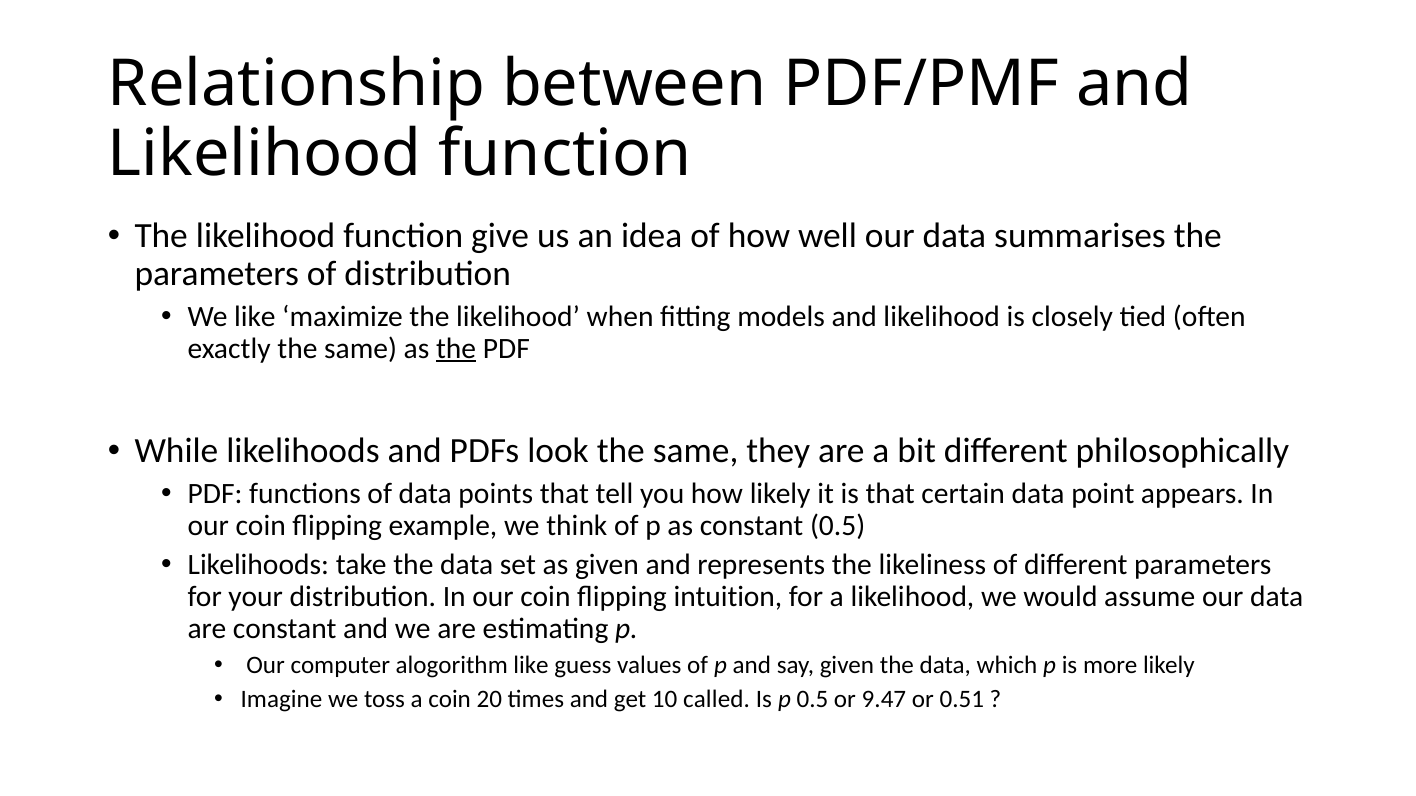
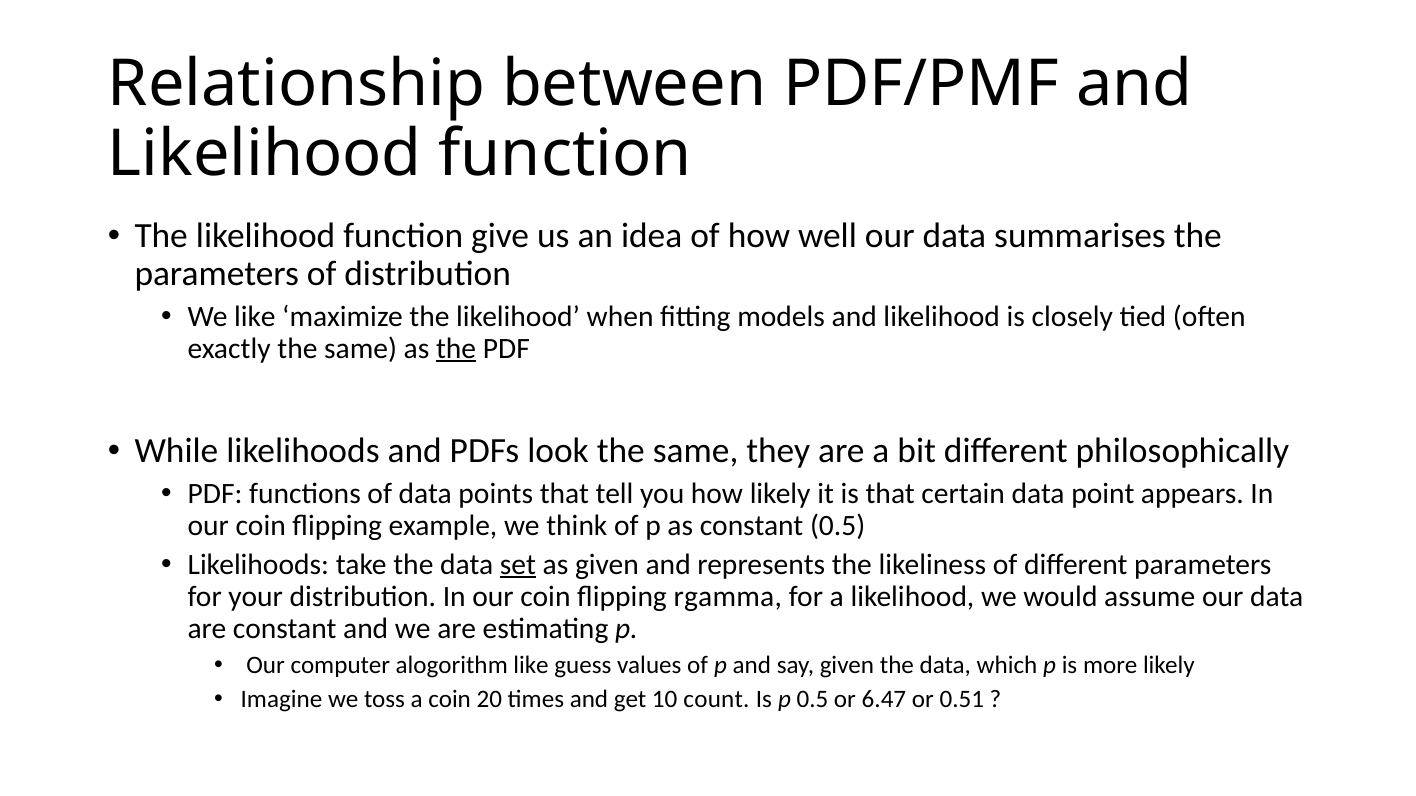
set underline: none -> present (518, 565)
intuition: intuition -> rgamma (728, 597)
called: called -> count (716, 700)
9.47: 9.47 -> 6.47 (884, 700)
